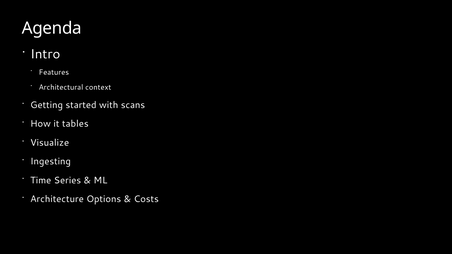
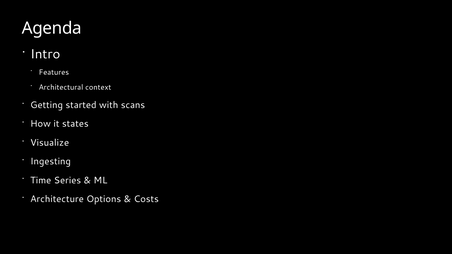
tables: tables -> states (75, 124)
